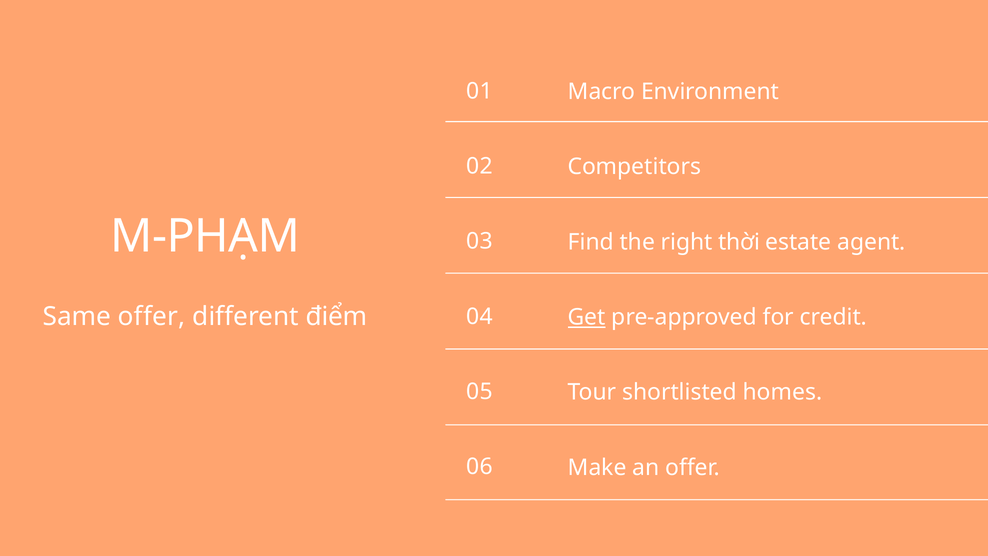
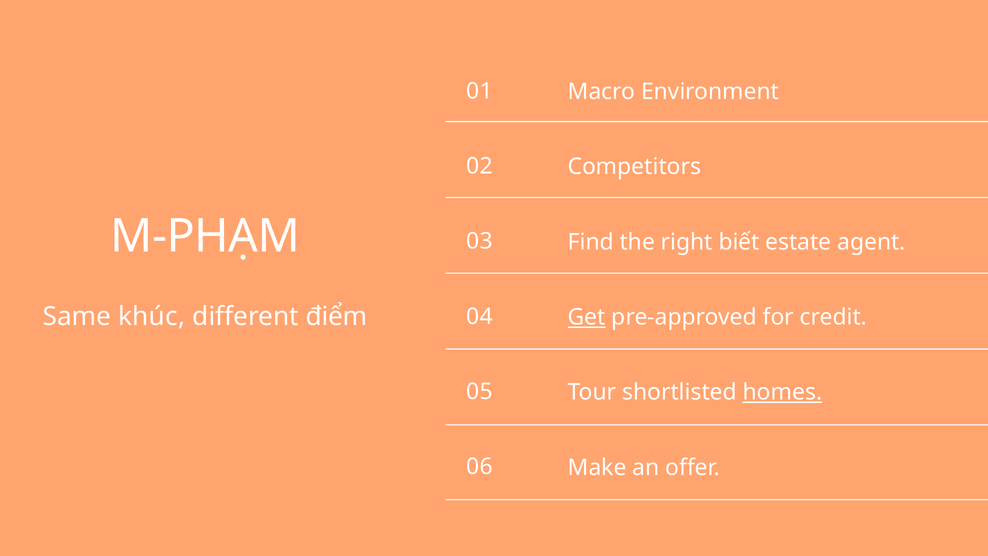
thời: thời -> biết (739, 242)
Same offer: offer -> khúc (152, 317)
homes underline: none -> present (782, 392)
